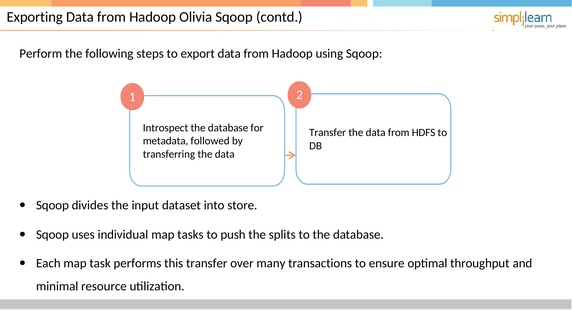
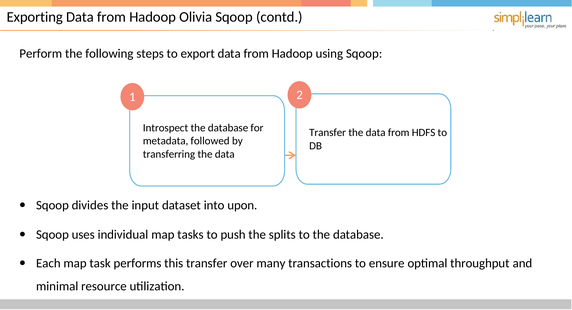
store: store -> upon (242, 206)
